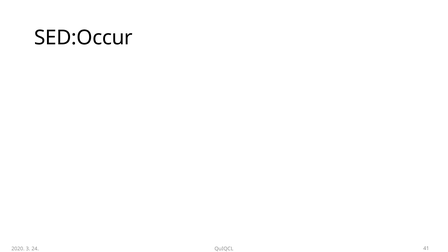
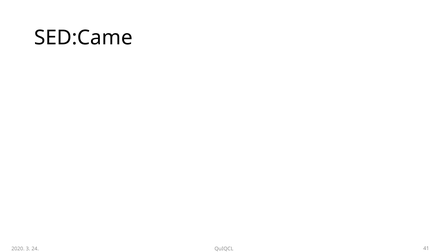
SED:Occur: SED:Occur -> SED:Came (83, 38)
